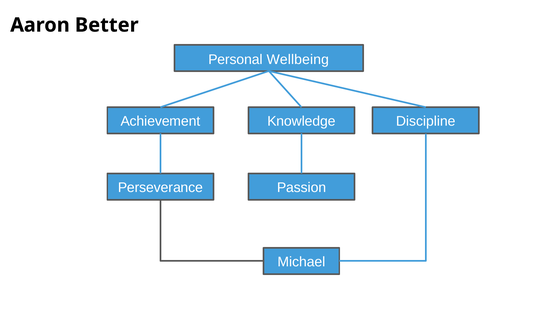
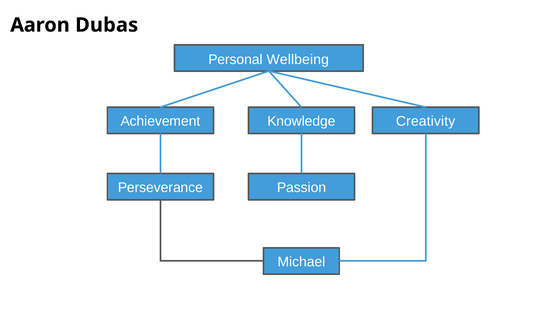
Better: Better -> Dubas (107, 25)
Discipline: Discipline -> Creativity (426, 121)
